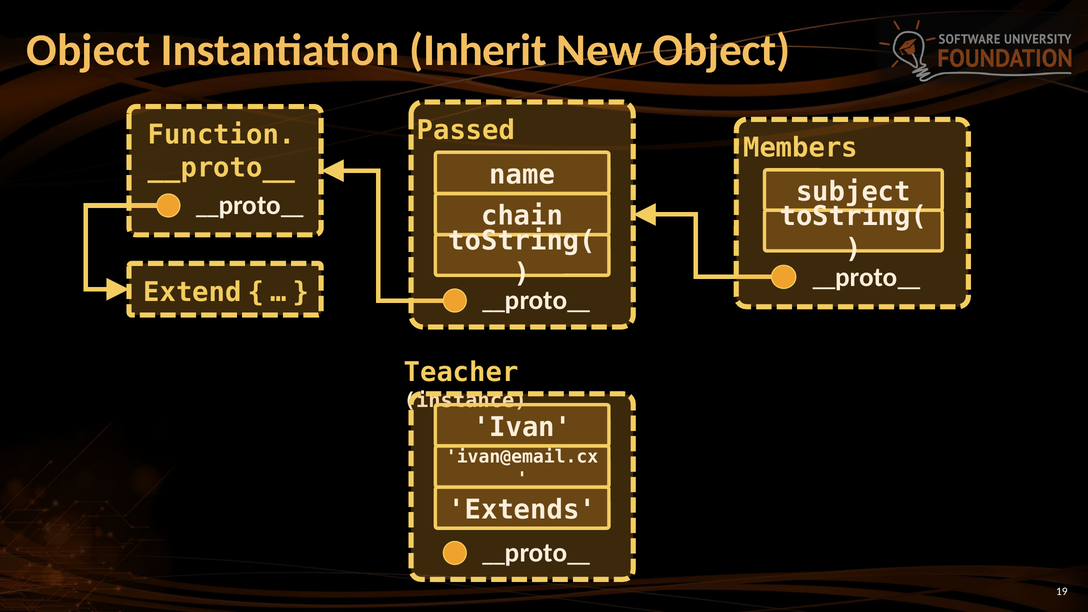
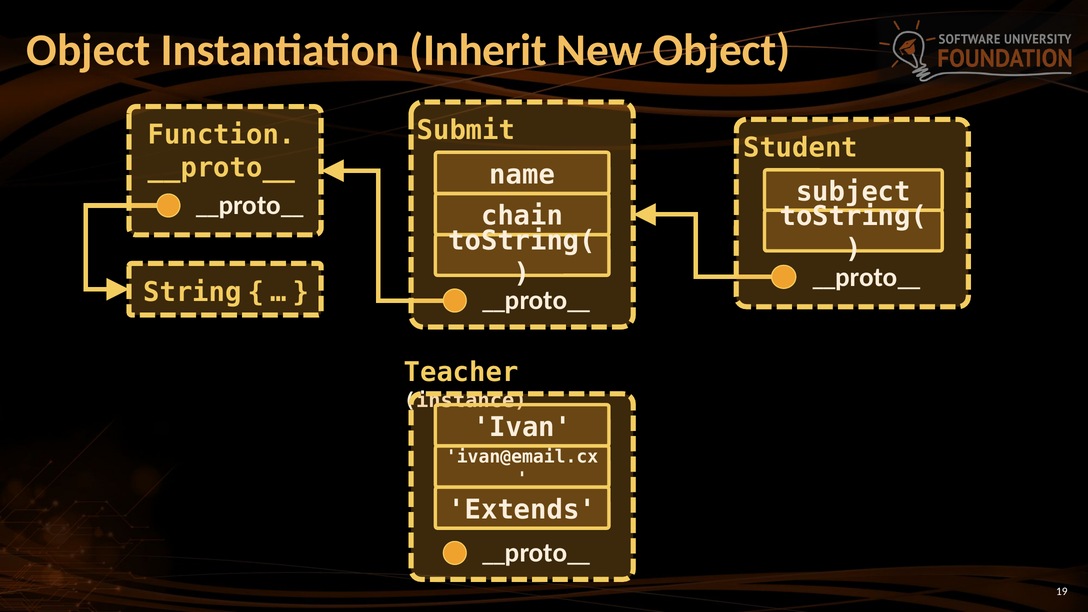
Passed: Passed -> Submit (466, 130)
Members: Members -> Student (801, 148)
Extend: Extend -> String (192, 292)
